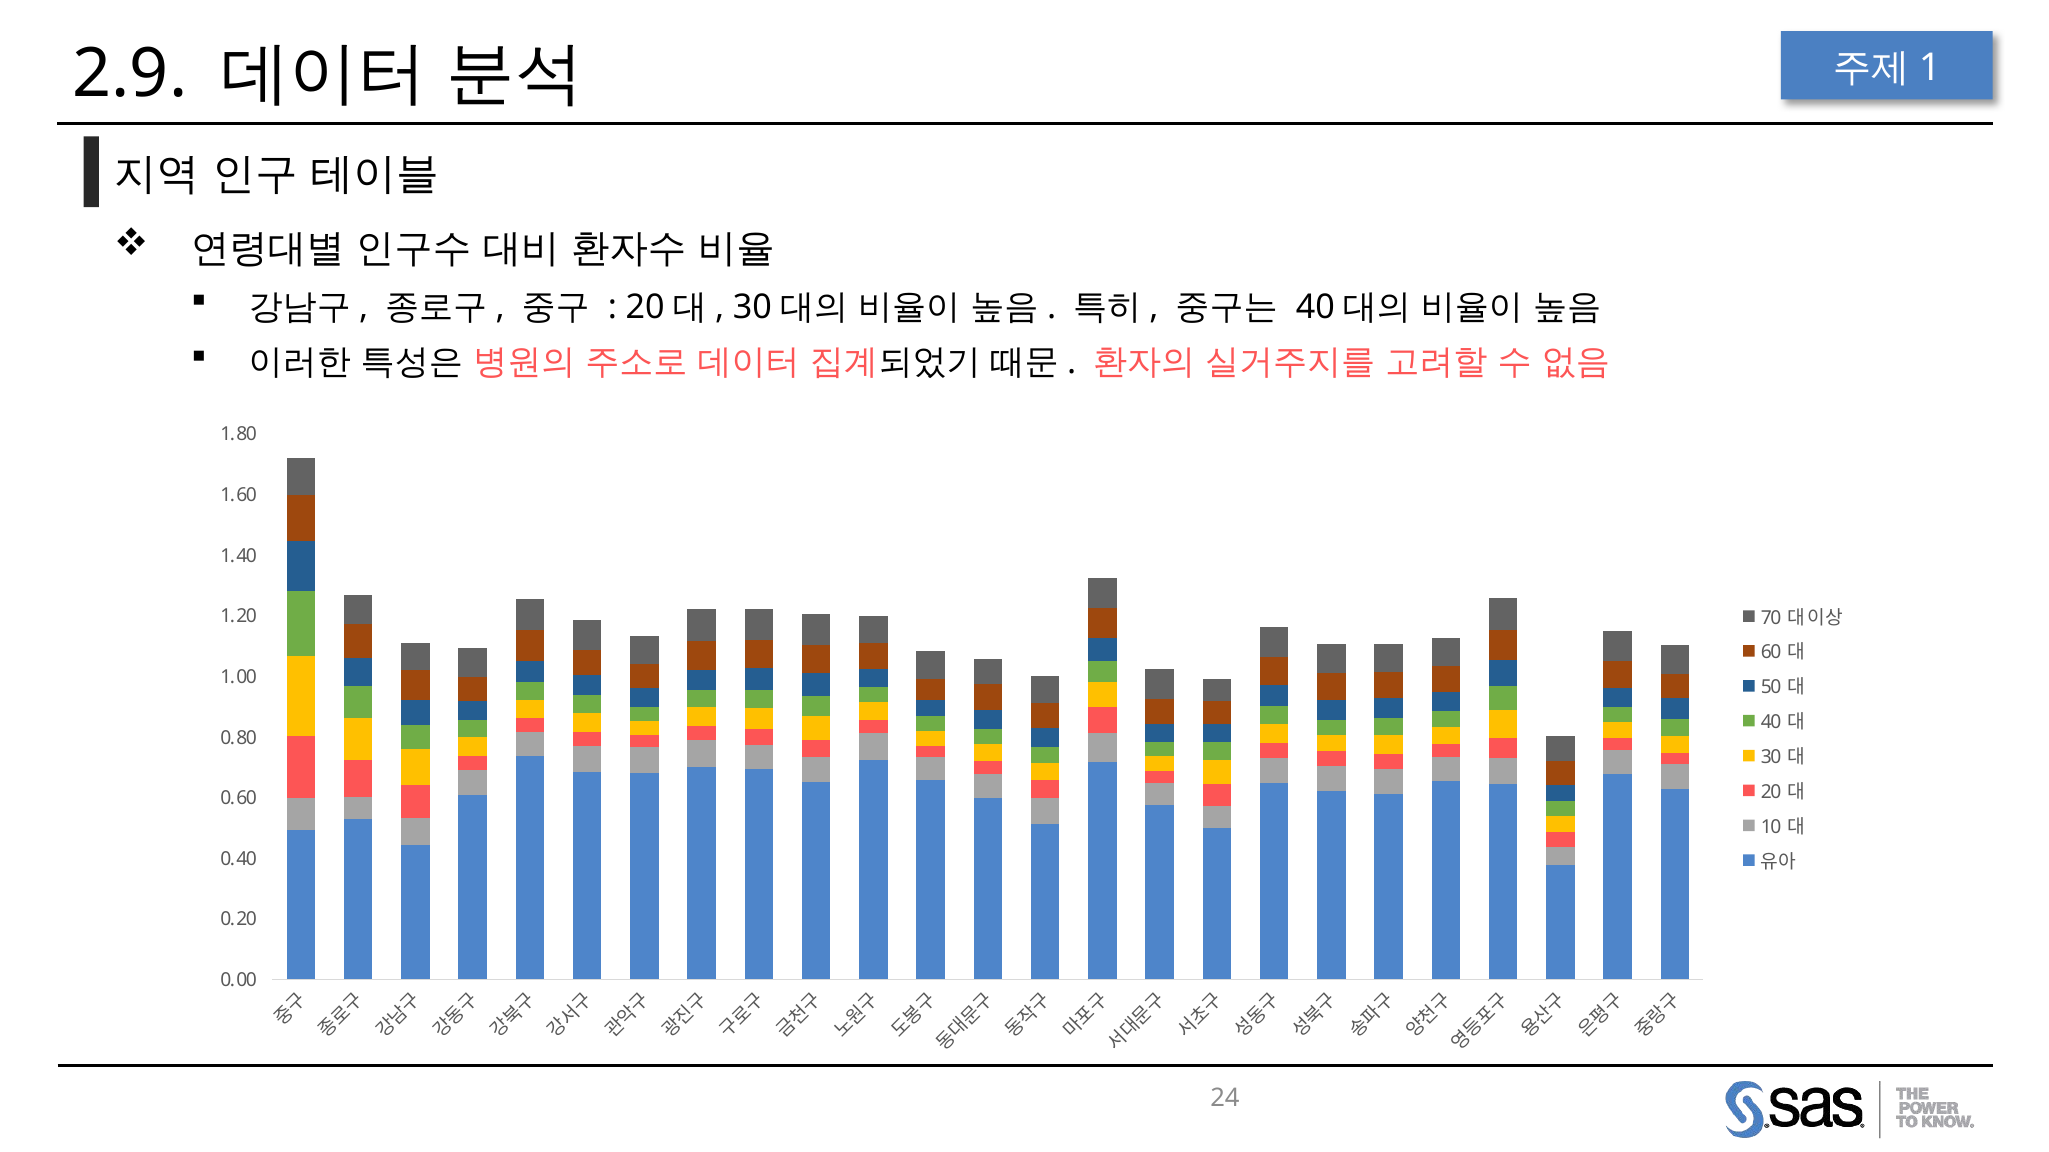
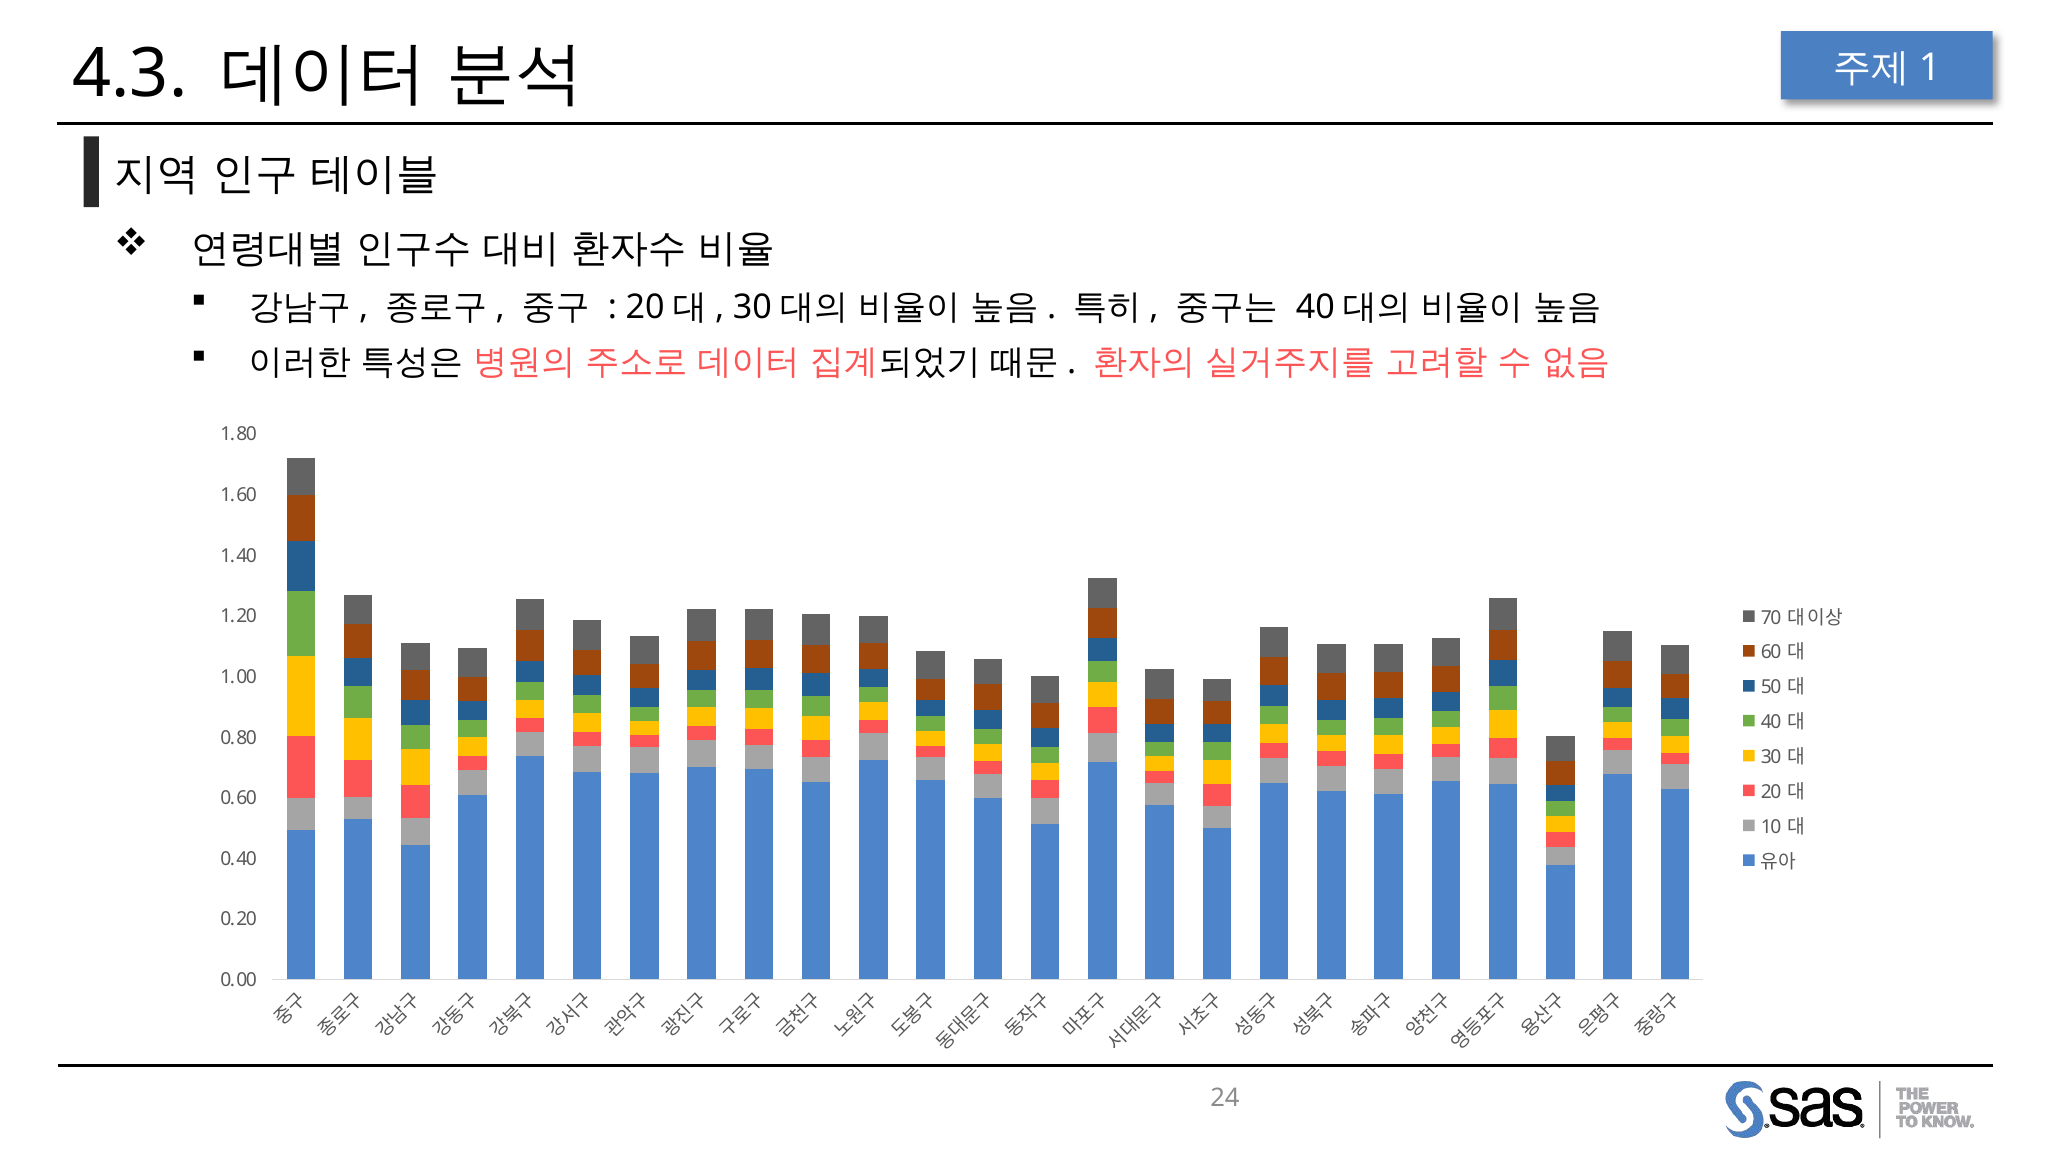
2.9: 2.9 -> 4.3 (130, 74)
